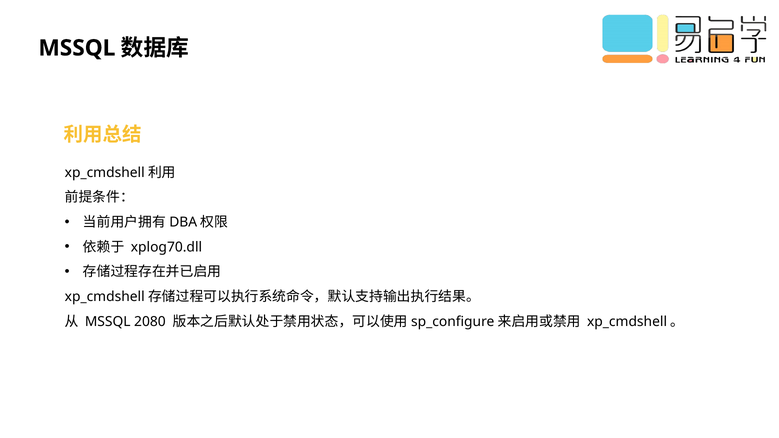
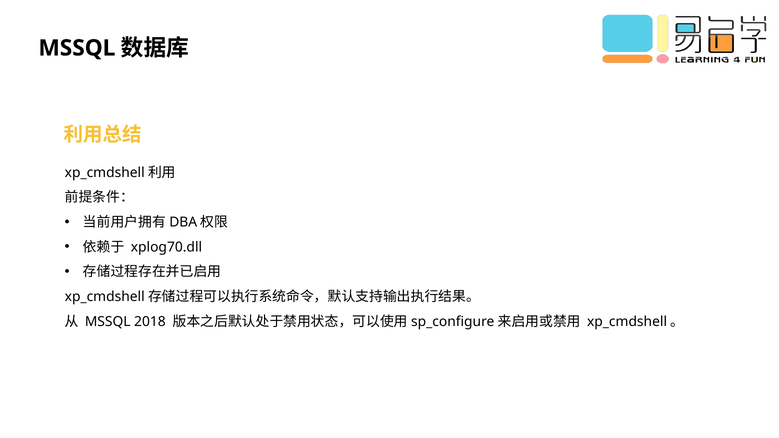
2080: 2080 -> 2018 (150, 322)
